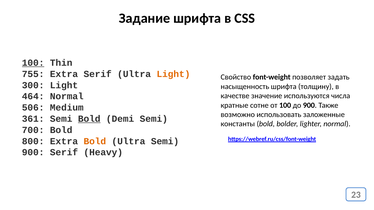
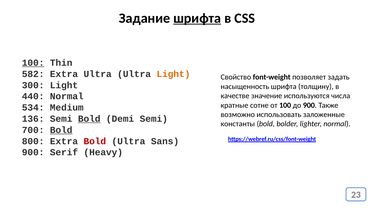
шрифта underline: none -> present (197, 18)
755: 755 -> 582 (33, 74)
Extra Serif: Serif -> Ultra (98, 74)
464: 464 -> 440 (33, 97)
506: 506 -> 534 (33, 108)
361: 361 -> 136 (33, 119)
Bold underline: none -> present (61, 130)
Bold colour: orange -> red (95, 141)
Ultra Semi: Semi -> Sans (165, 141)
